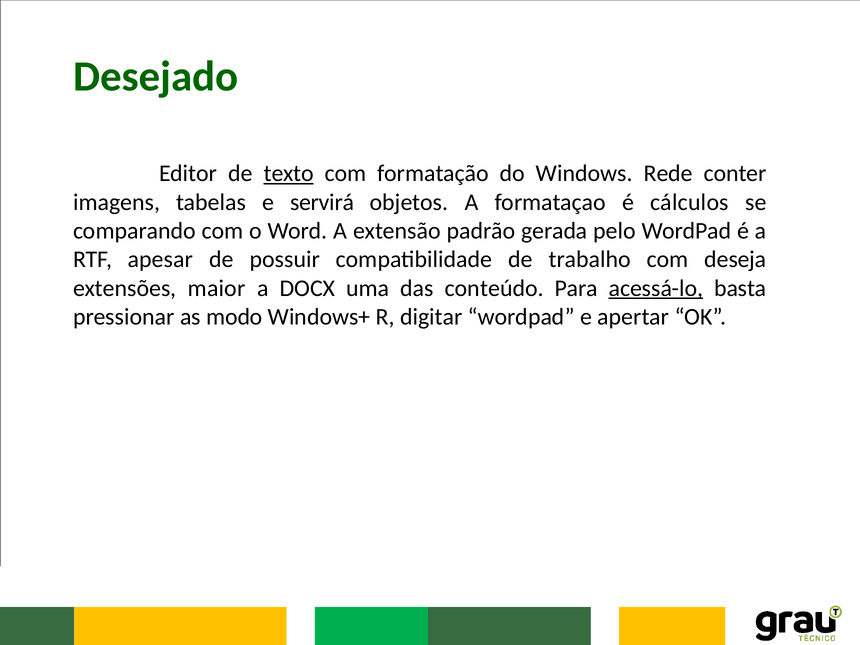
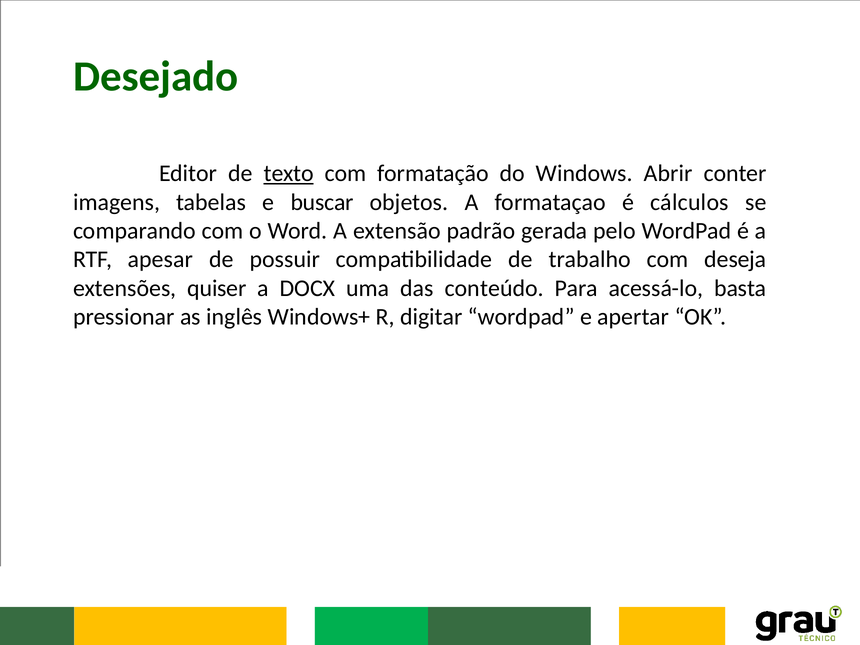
Rede: Rede -> Abrir (668, 173)
servirá: servirá -> buscar (322, 202)
maior: maior -> quiser (217, 288)
acessá-lo underline: present -> none (656, 288)
modo: modo -> inglês (234, 317)
